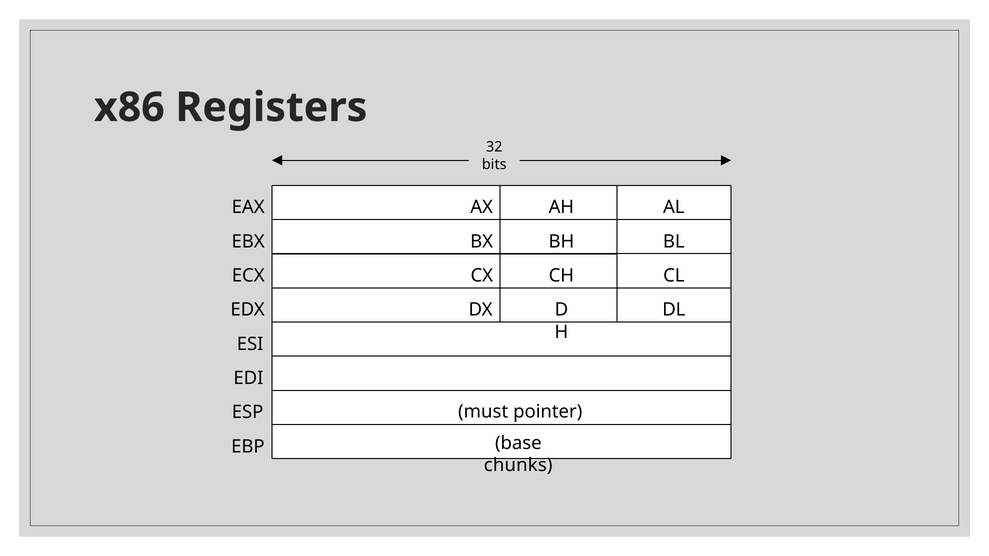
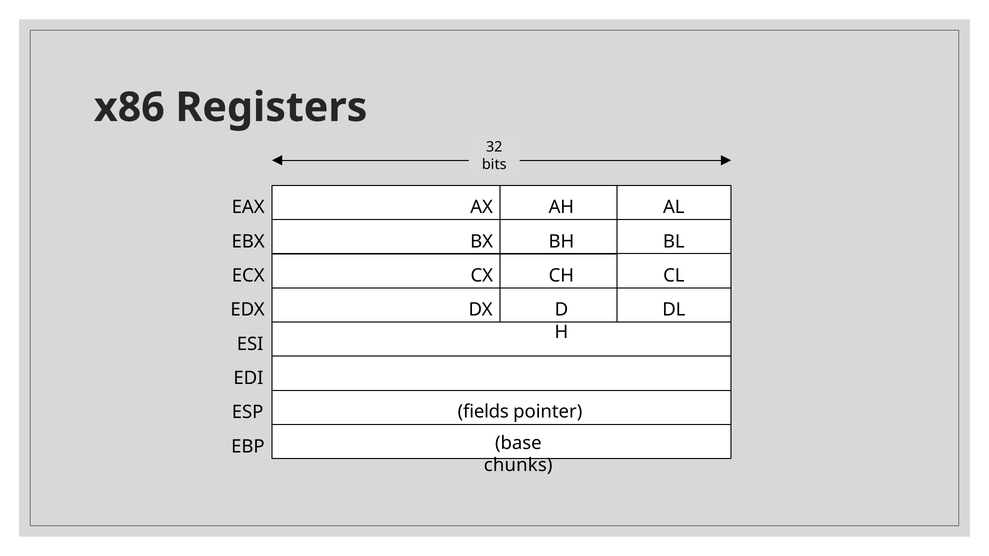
must: must -> fields (483, 412)
